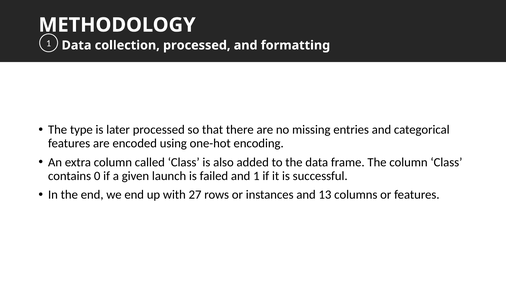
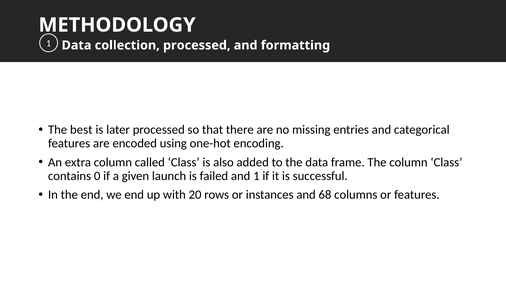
type: type -> best (81, 130)
27: 27 -> 20 (195, 195)
13: 13 -> 68 (325, 195)
